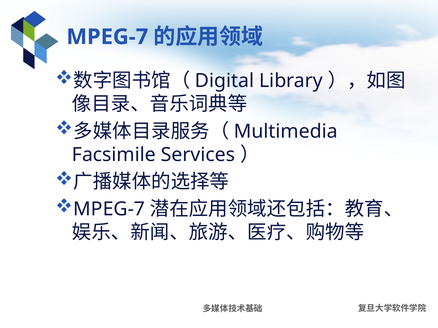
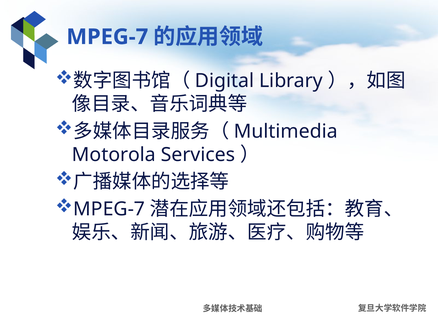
Facsimile: Facsimile -> Motorola (114, 155)
